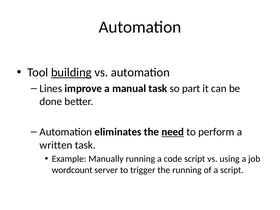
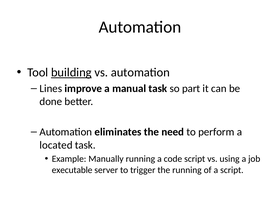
need underline: present -> none (173, 132)
written: written -> located (56, 145)
wordcount: wordcount -> executable (72, 170)
